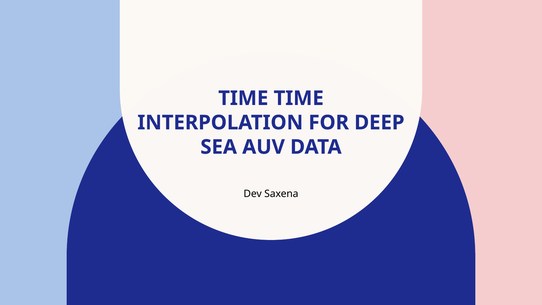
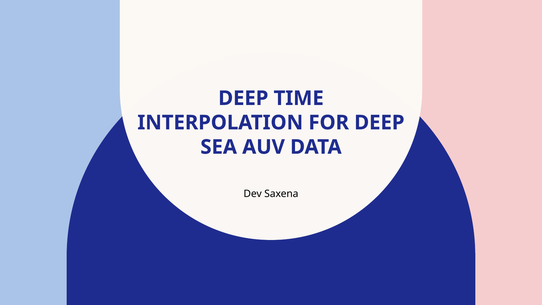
TIME: TIME -> DEEP (243, 98)
